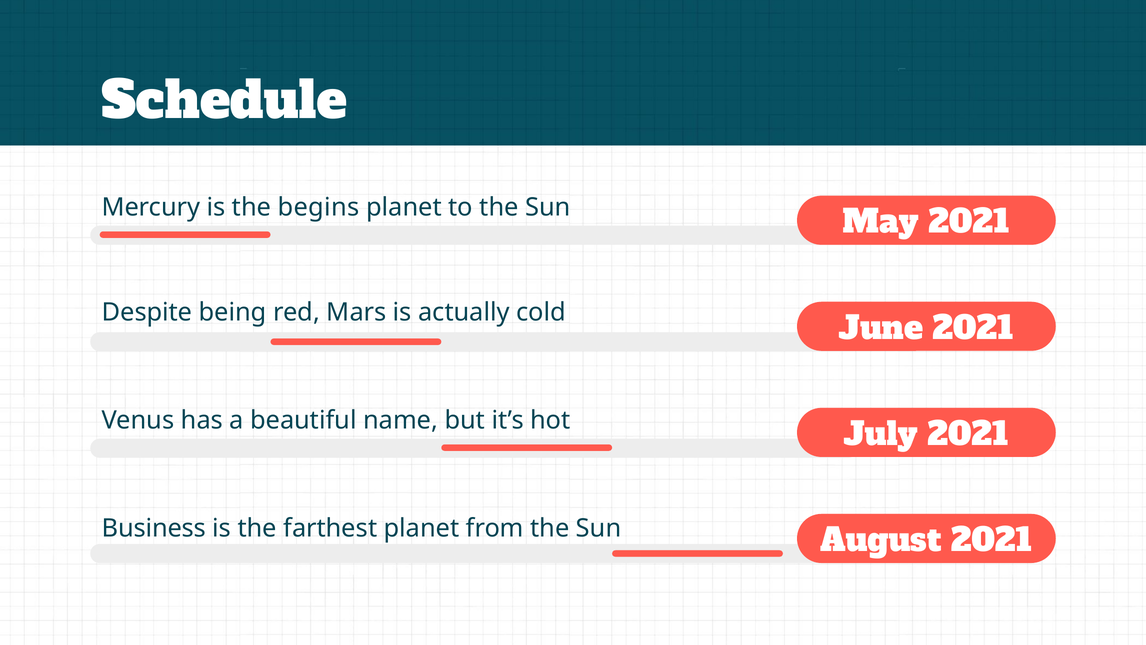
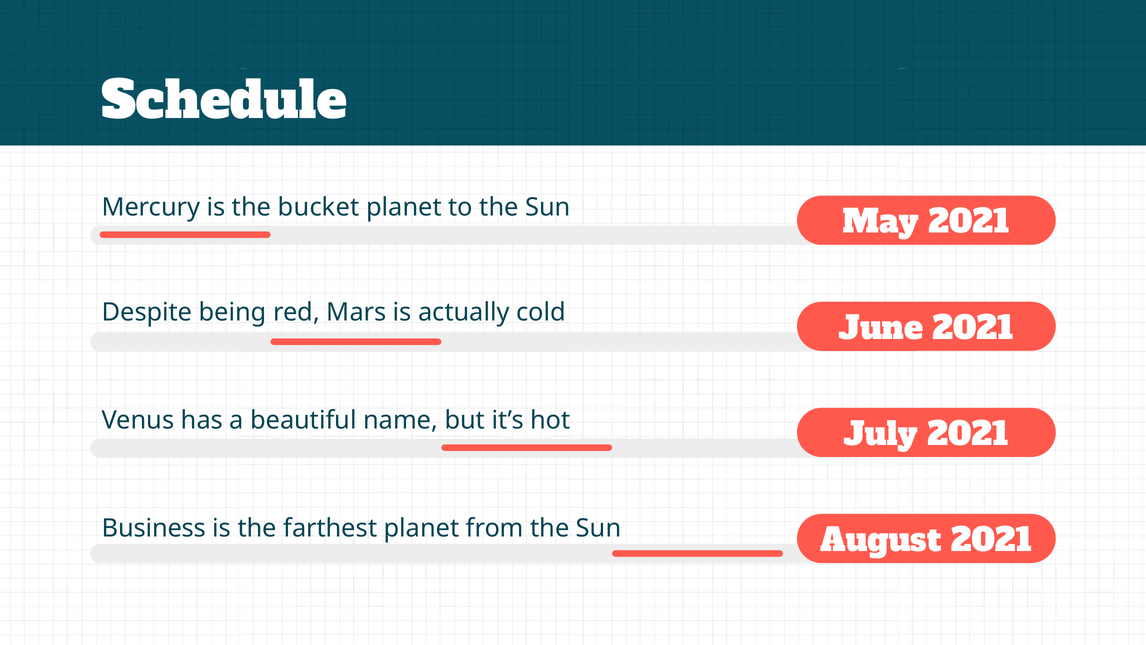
begins: begins -> bucket (319, 207)
